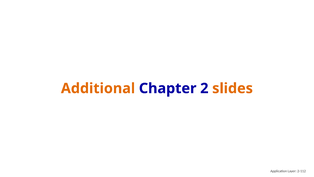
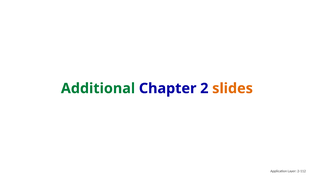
Additional colour: orange -> green (98, 88)
